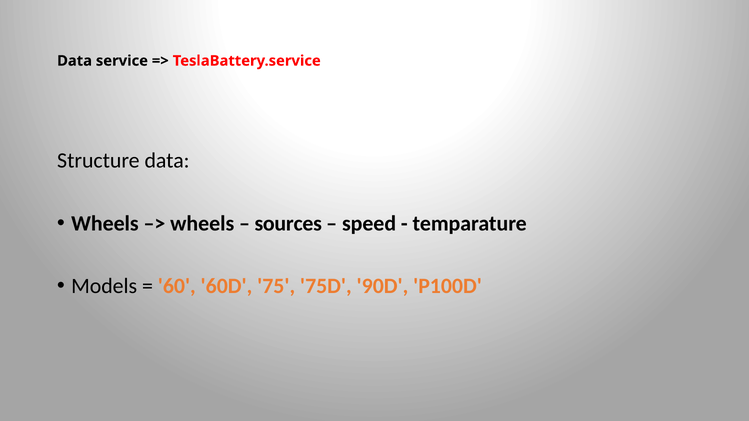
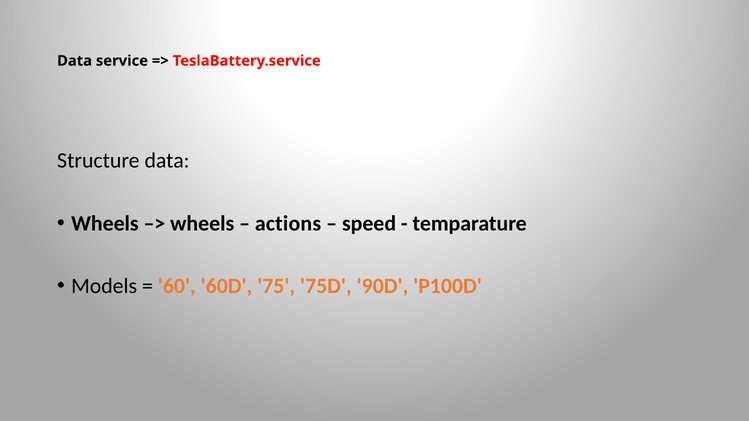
sources: sources -> actions (288, 223)
